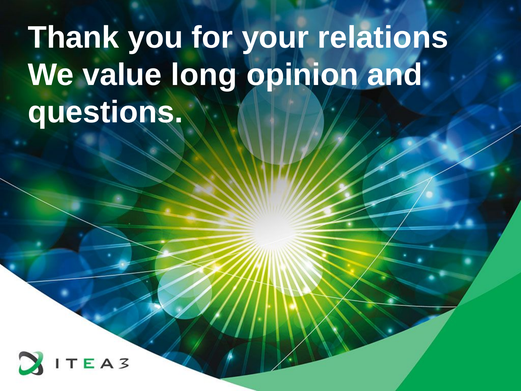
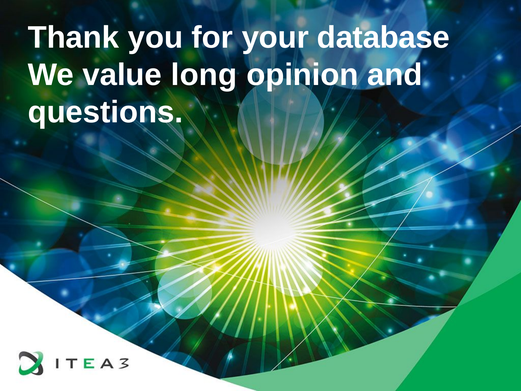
relations: relations -> database (383, 38)
